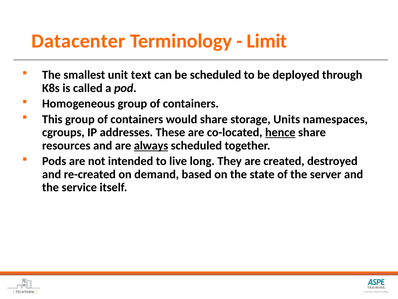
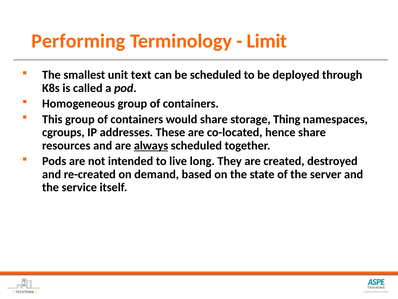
Datacenter: Datacenter -> Performing (78, 41)
Units: Units -> Thing (287, 119)
hence underline: present -> none (280, 132)
